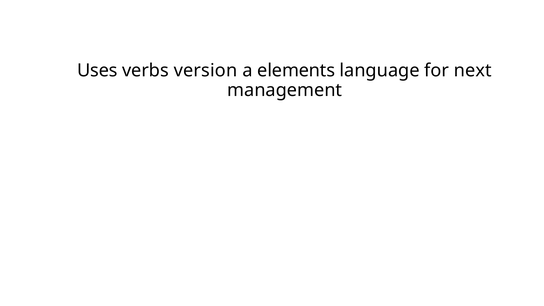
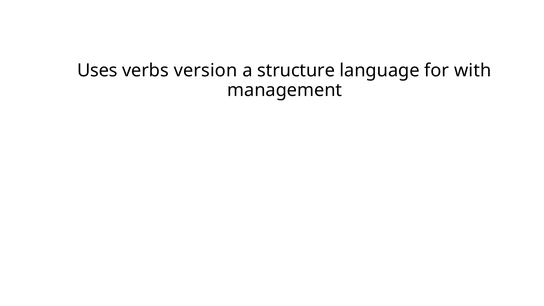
elements: elements -> structure (296, 71)
next: next -> with (473, 71)
